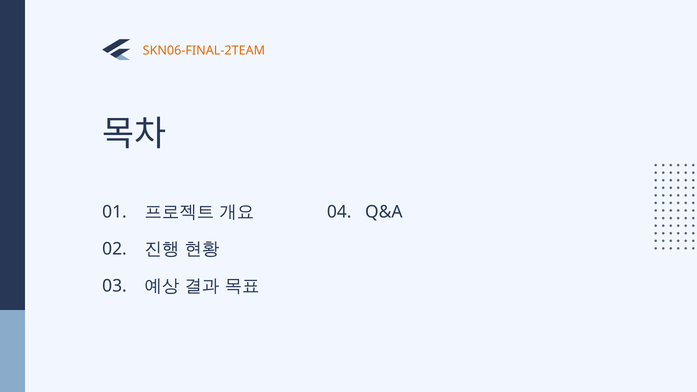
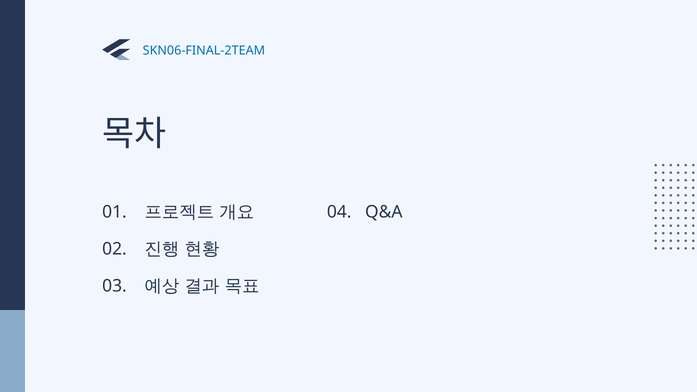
SKN06-FINAL-2TEAM colour: orange -> blue (204, 51)
